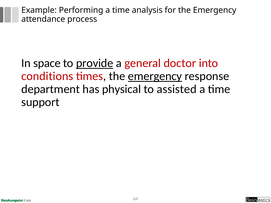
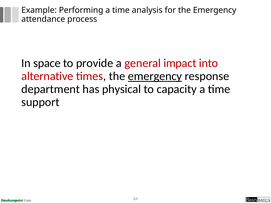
provide underline: present -> none (95, 63)
doctor: doctor -> impact (180, 63)
conditions: conditions -> alternative (47, 76)
assisted: assisted -> capacity (177, 89)
